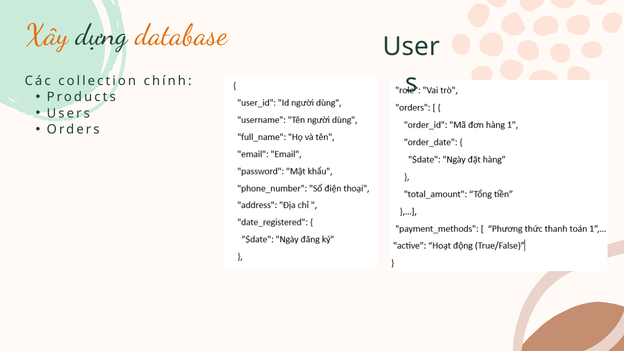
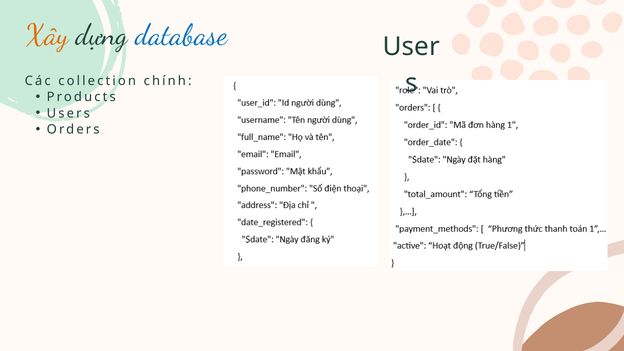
database colour: orange -> blue (181, 34)
